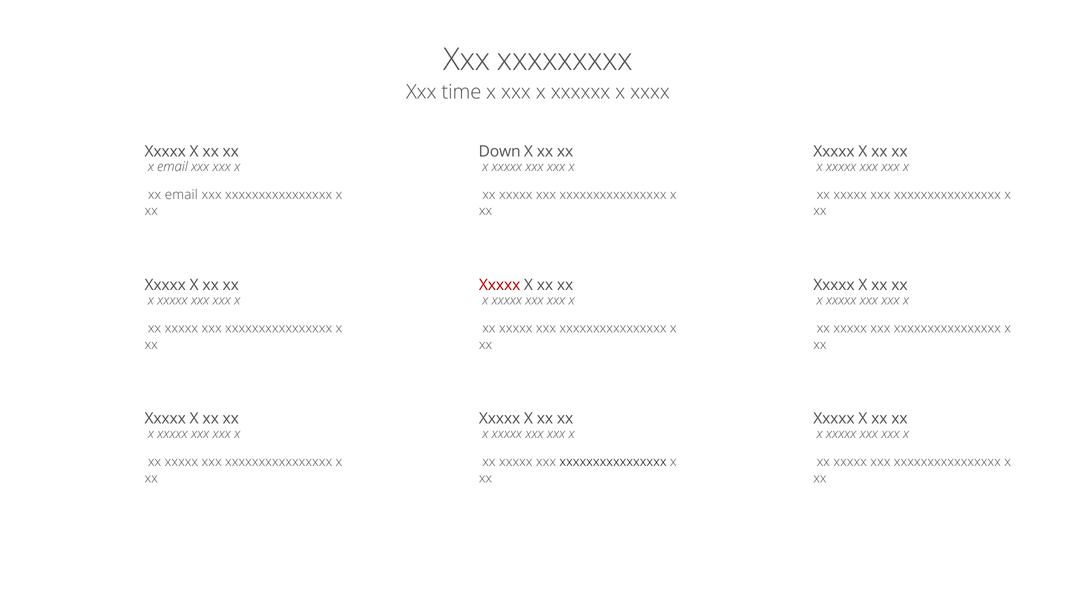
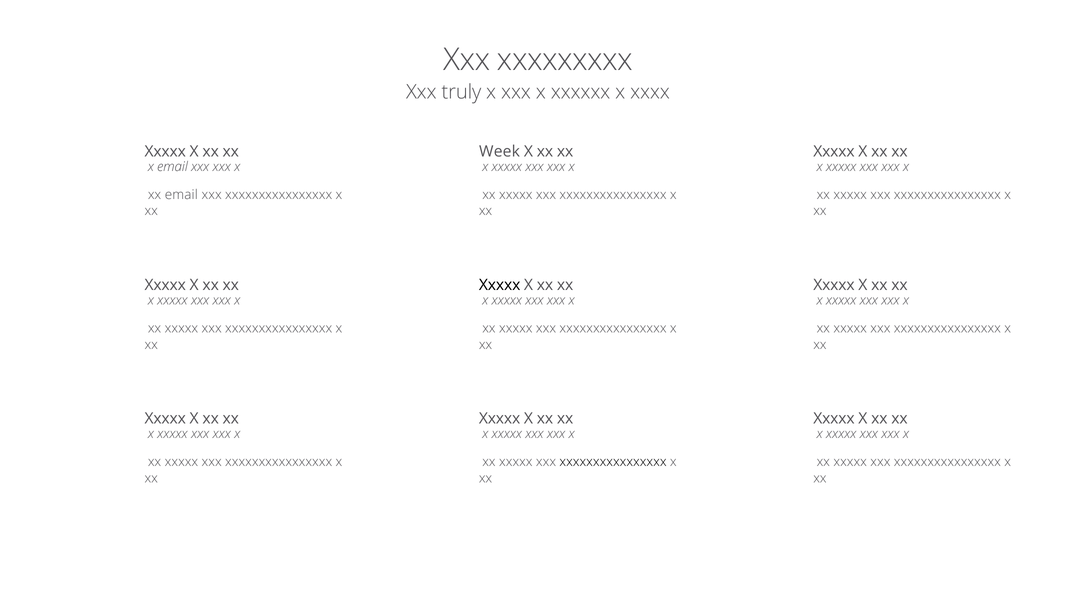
time: time -> truly (461, 92)
Down: Down -> Week (500, 152)
Xxxxx colour: red -> black (500, 285)
